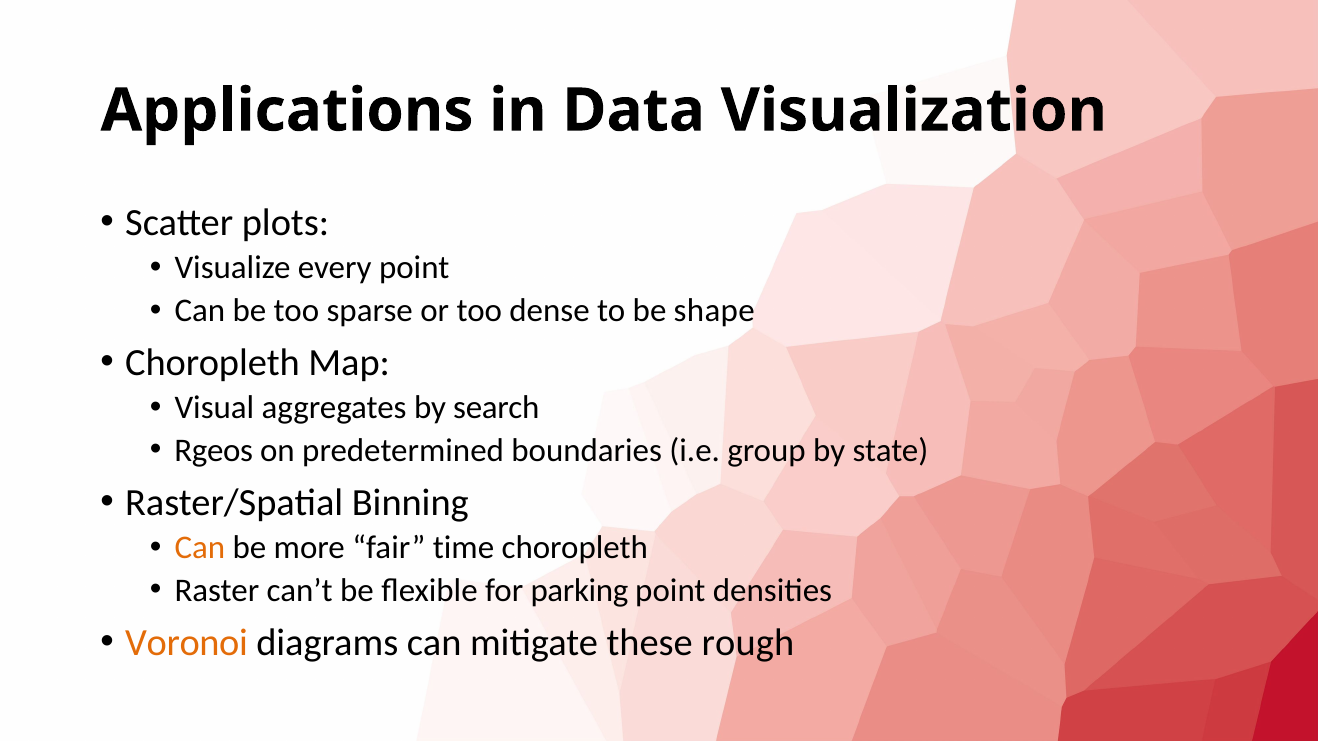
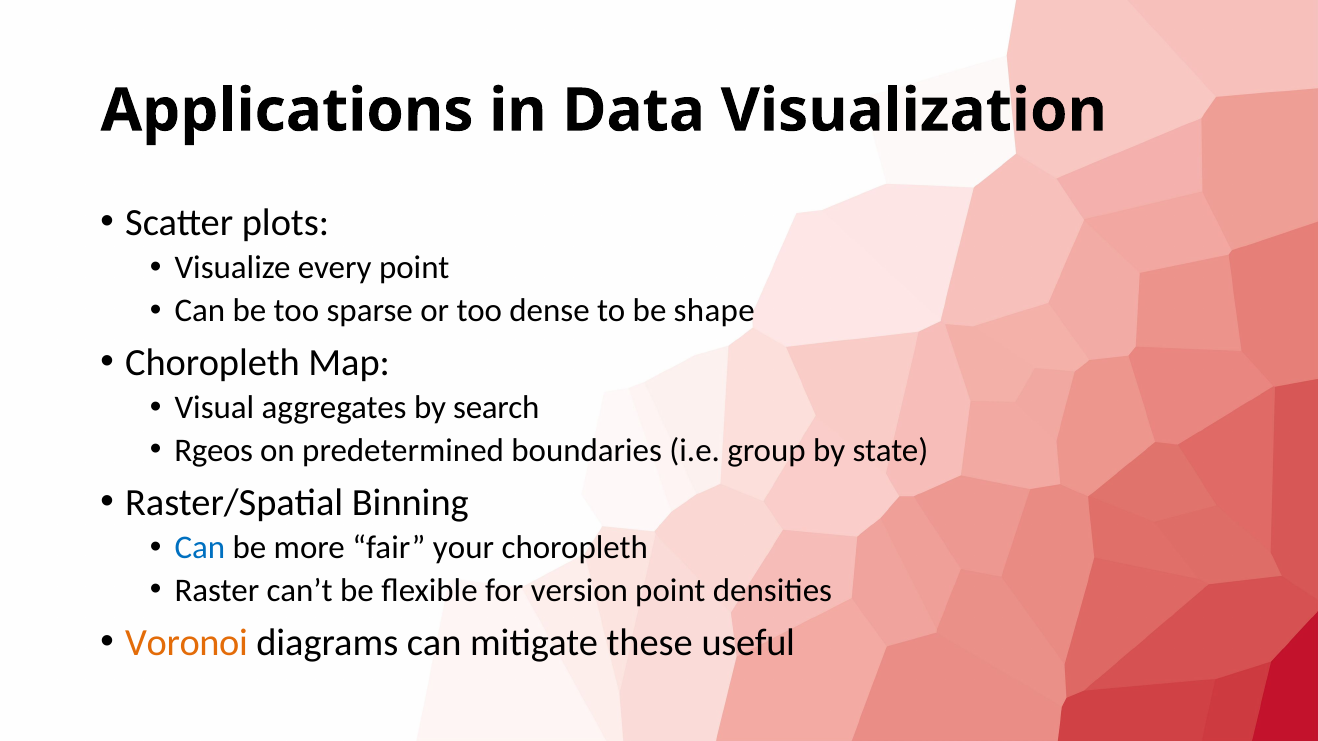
Can colour: orange -> blue (200, 548)
time: time -> your (464, 548)
parking: parking -> version (579, 591)
rough: rough -> useful (748, 643)
